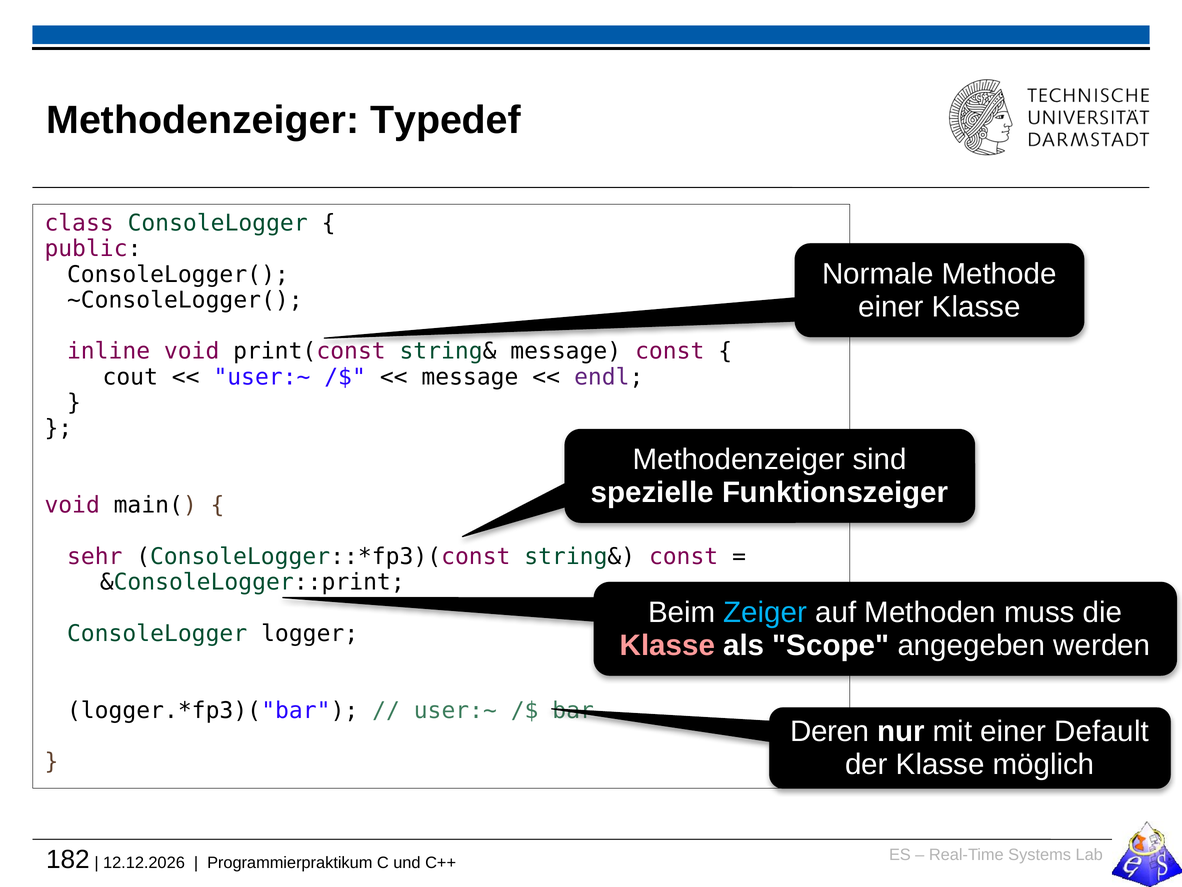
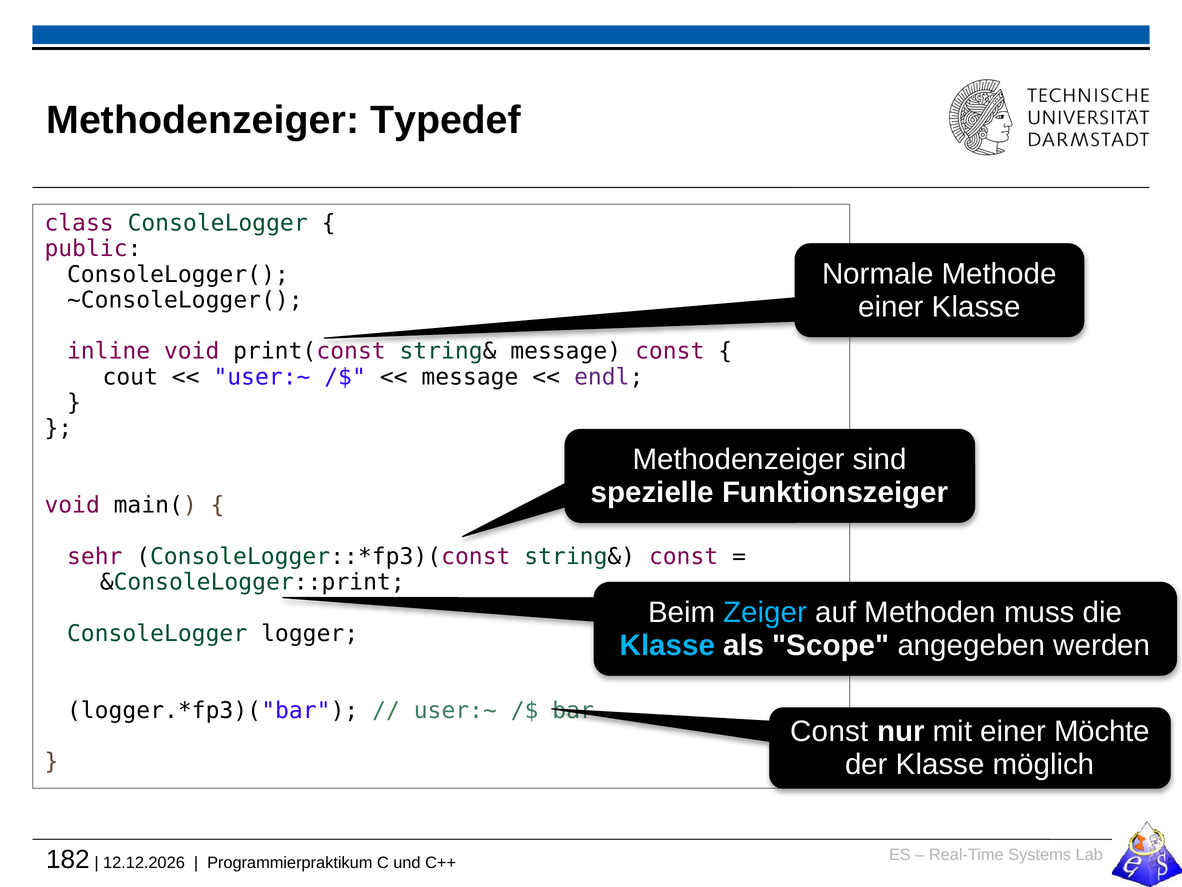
Klasse colour: pink -> light blue (668, 645)
Deren: Deren -> Const (829, 731)
Default: Default -> Möchte (1102, 731)
